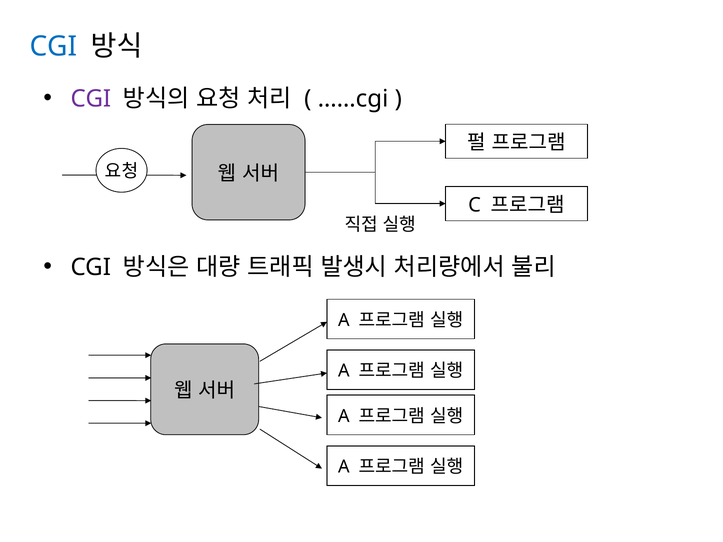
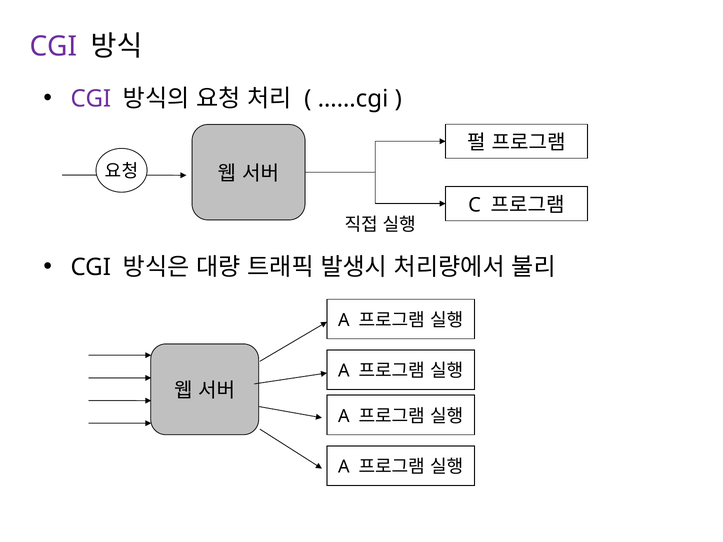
CGI colour: blue -> purple (53, 47)
